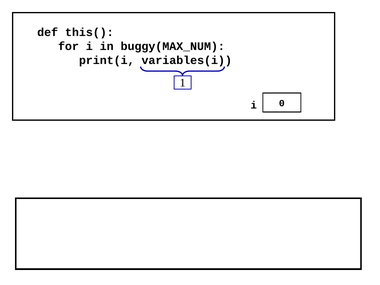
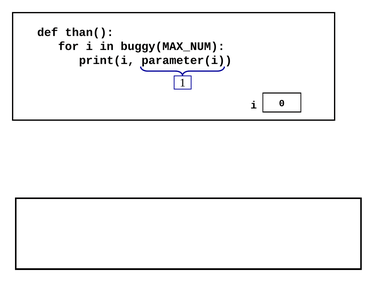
this(: this( -> than( (89, 32)
variables(i: variables(i -> parameter(i (187, 60)
